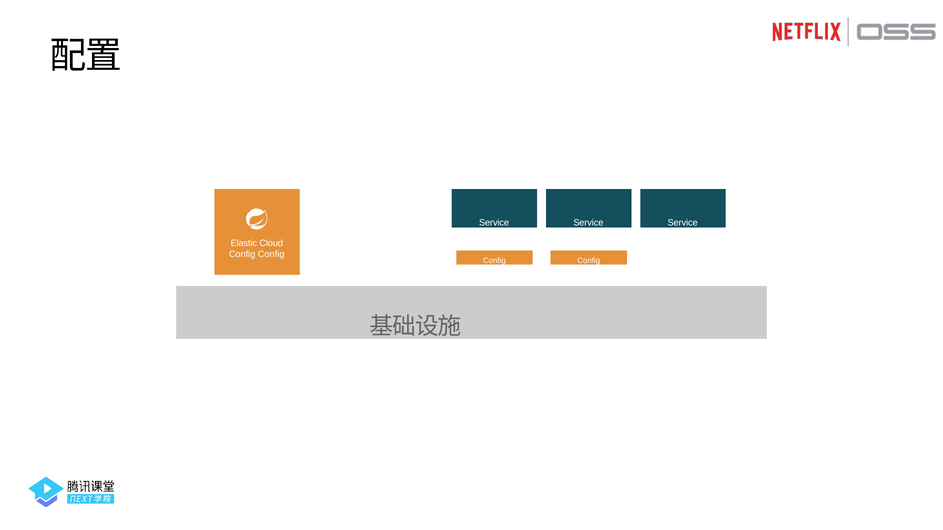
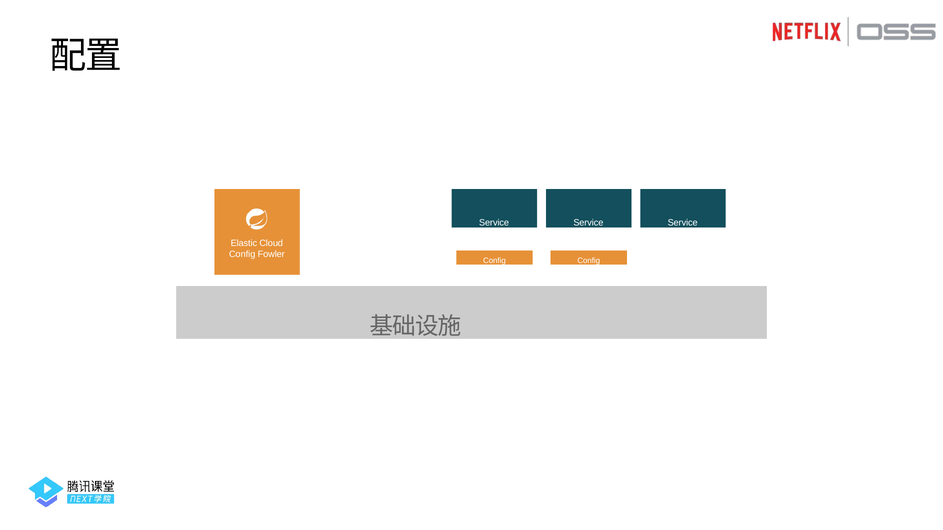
Config: Config -> Fowler (271, 255)
